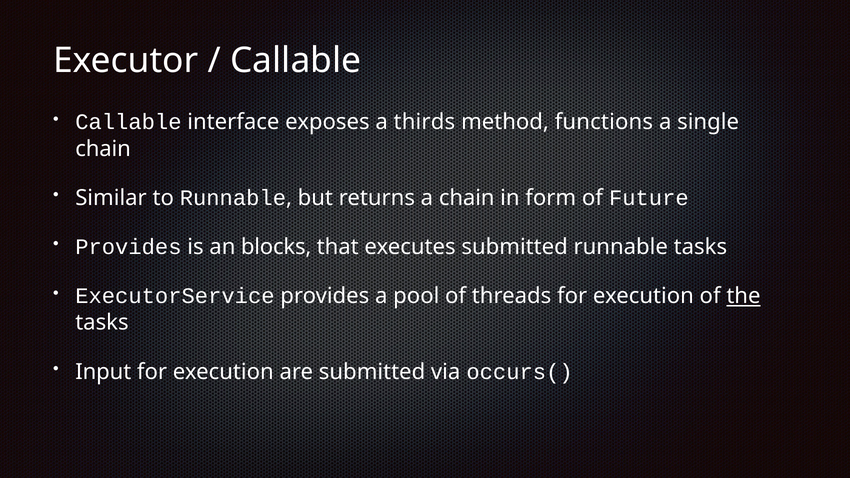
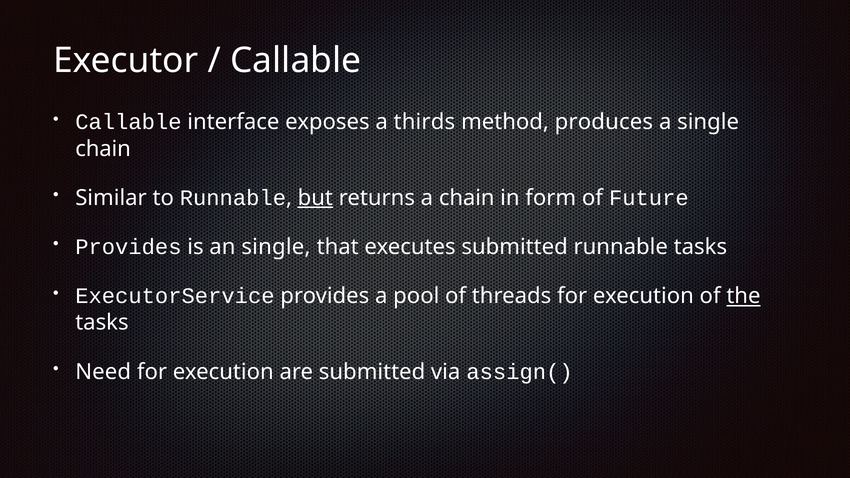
functions: functions -> produces (604, 122)
but underline: none -> present (315, 198)
an blocks: blocks -> single (276, 247)
Input: Input -> Need (103, 372)
occurs(: occurs( -> assign( (520, 372)
